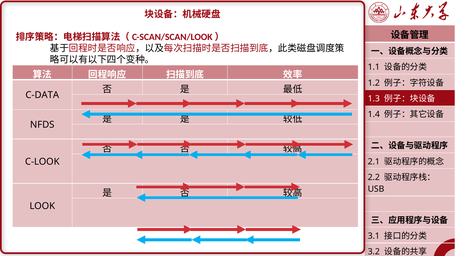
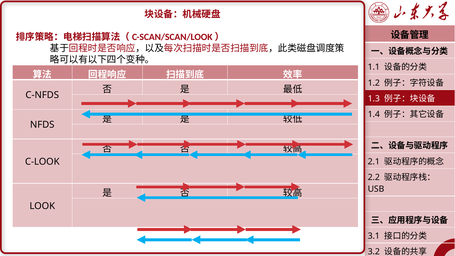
C-DATA: C-DATA -> C-NFDS (42, 95)
